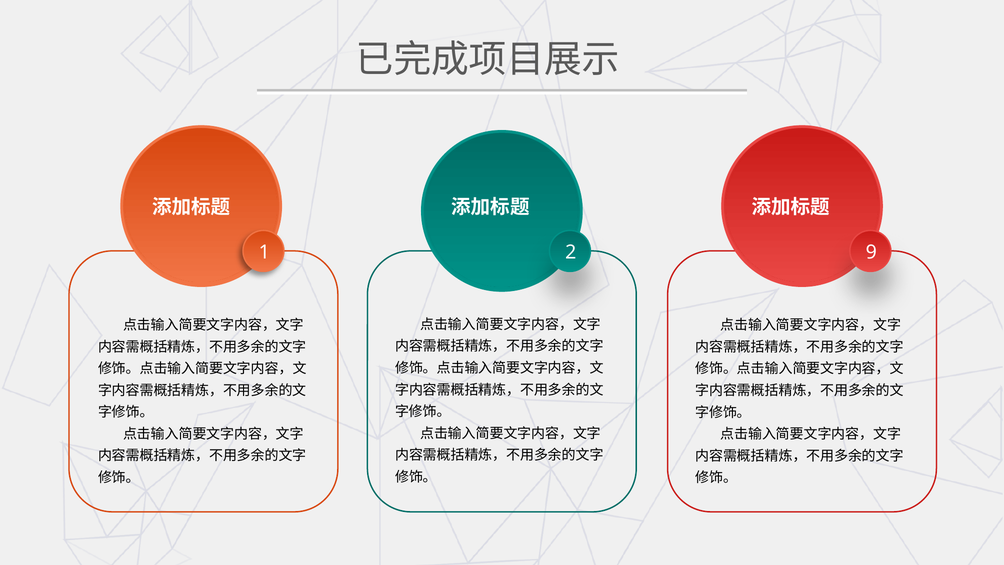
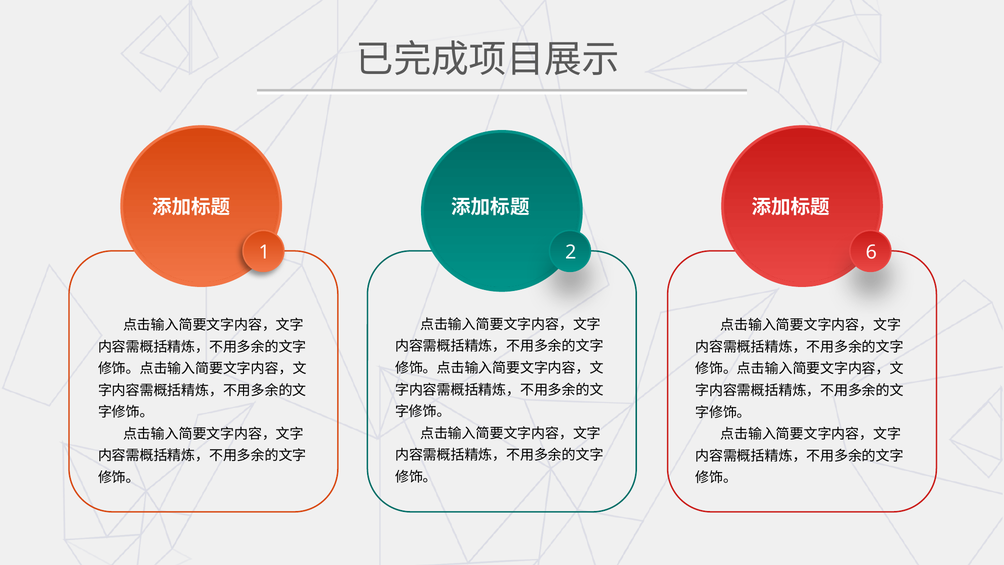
9: 9 -> 6 (871, 252)
